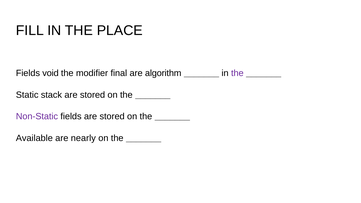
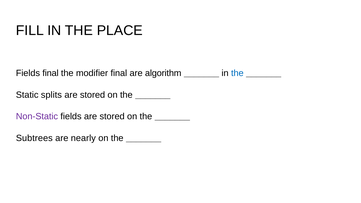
Fields void: void -> final (51, 73)
the colour: purple -> blue (237, 73)
stack: stack -> splits (51, 95)
Available: Available -> Subtrees (34, 138)
